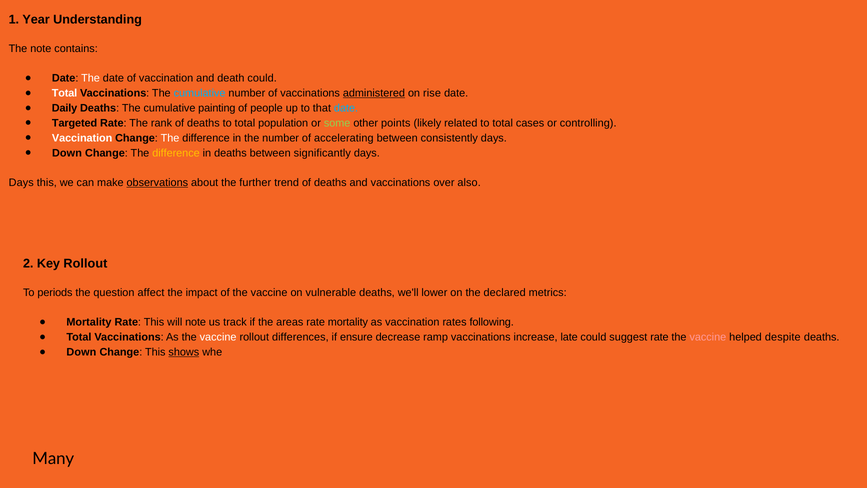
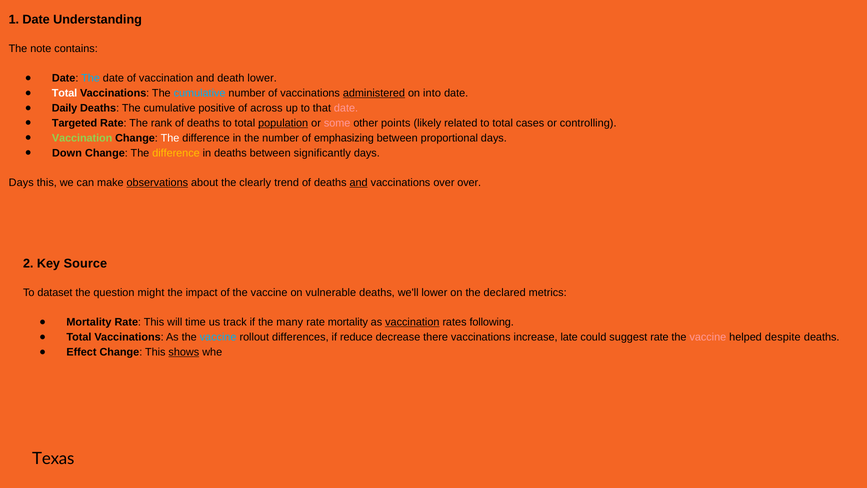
1 Year: Year -> Date (36, 19)
The colour: white -> light blue (91, 78)
death could: could -> lower (262, 78)
rise: rise -> into (432, 93)
painting: painting -> positive (217, 108)
people: people -> across (266, 108)
date colour: light blue -> pink (346, 108)
population underline: none -> present (283, 123)
some colour: light green -> pink (337, 123)
Vaccination colour: white -> light green (82, 138)
accelerating: accelerating -> emphasizing (344, 138)
consistently: consistently -> proportional (449, 138)
further: further -> clearly (255, 182)
and underline: none -> present (359, 182)
over also: also -> over (469, 182)
Key Rollout: Rollout -> Source (85, 263)
periods: periods -> dataset (55, 292)
affect: affect -> might (151, 292)
will note: note -> time (195, 322)
areas: areas -> many (290, 322)
vaccination underline: none -> present (412, 322)
vaccine colour: white -> light blue (218, 337)
ensure: ensure -> reduce (356, 337)
ramp: ramp -> there (436, 337)
Down: Down -> Effect (81, 352)
Many: Many -> Texas (53, 458)
